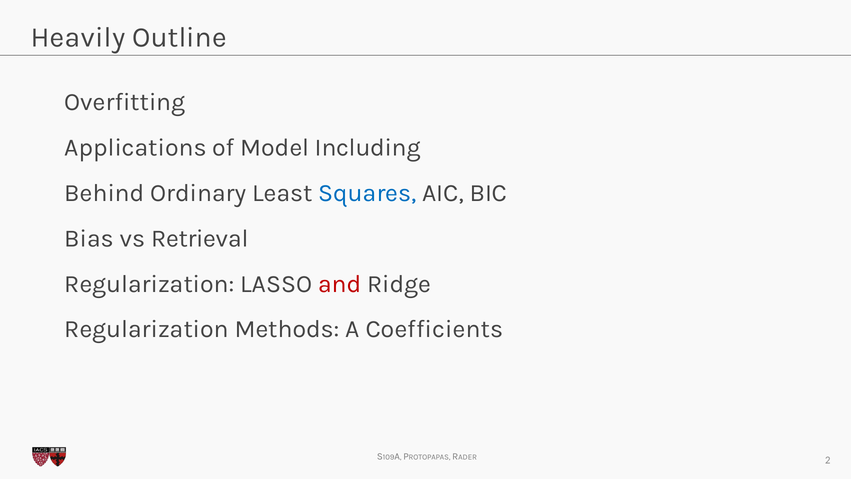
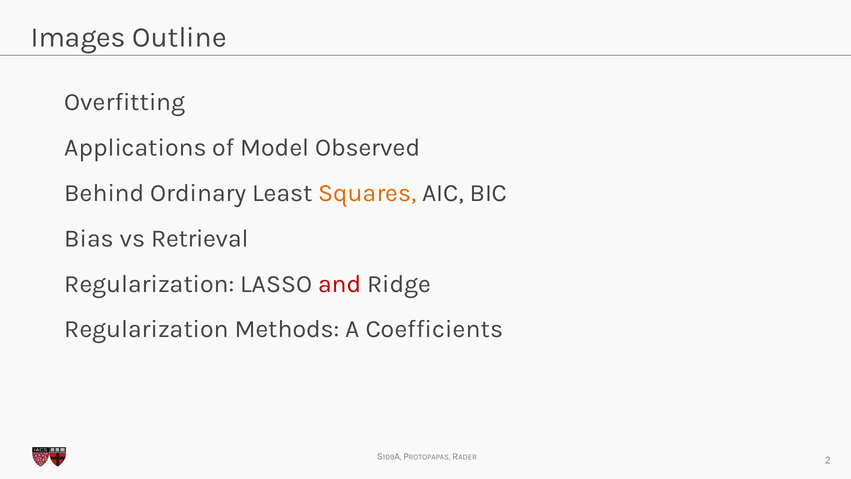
Heavily: Heavily -> Images (78, 37)
Including: Including -> Observed (368, 147)
Squares colour: blue -> orange (367, 193)
